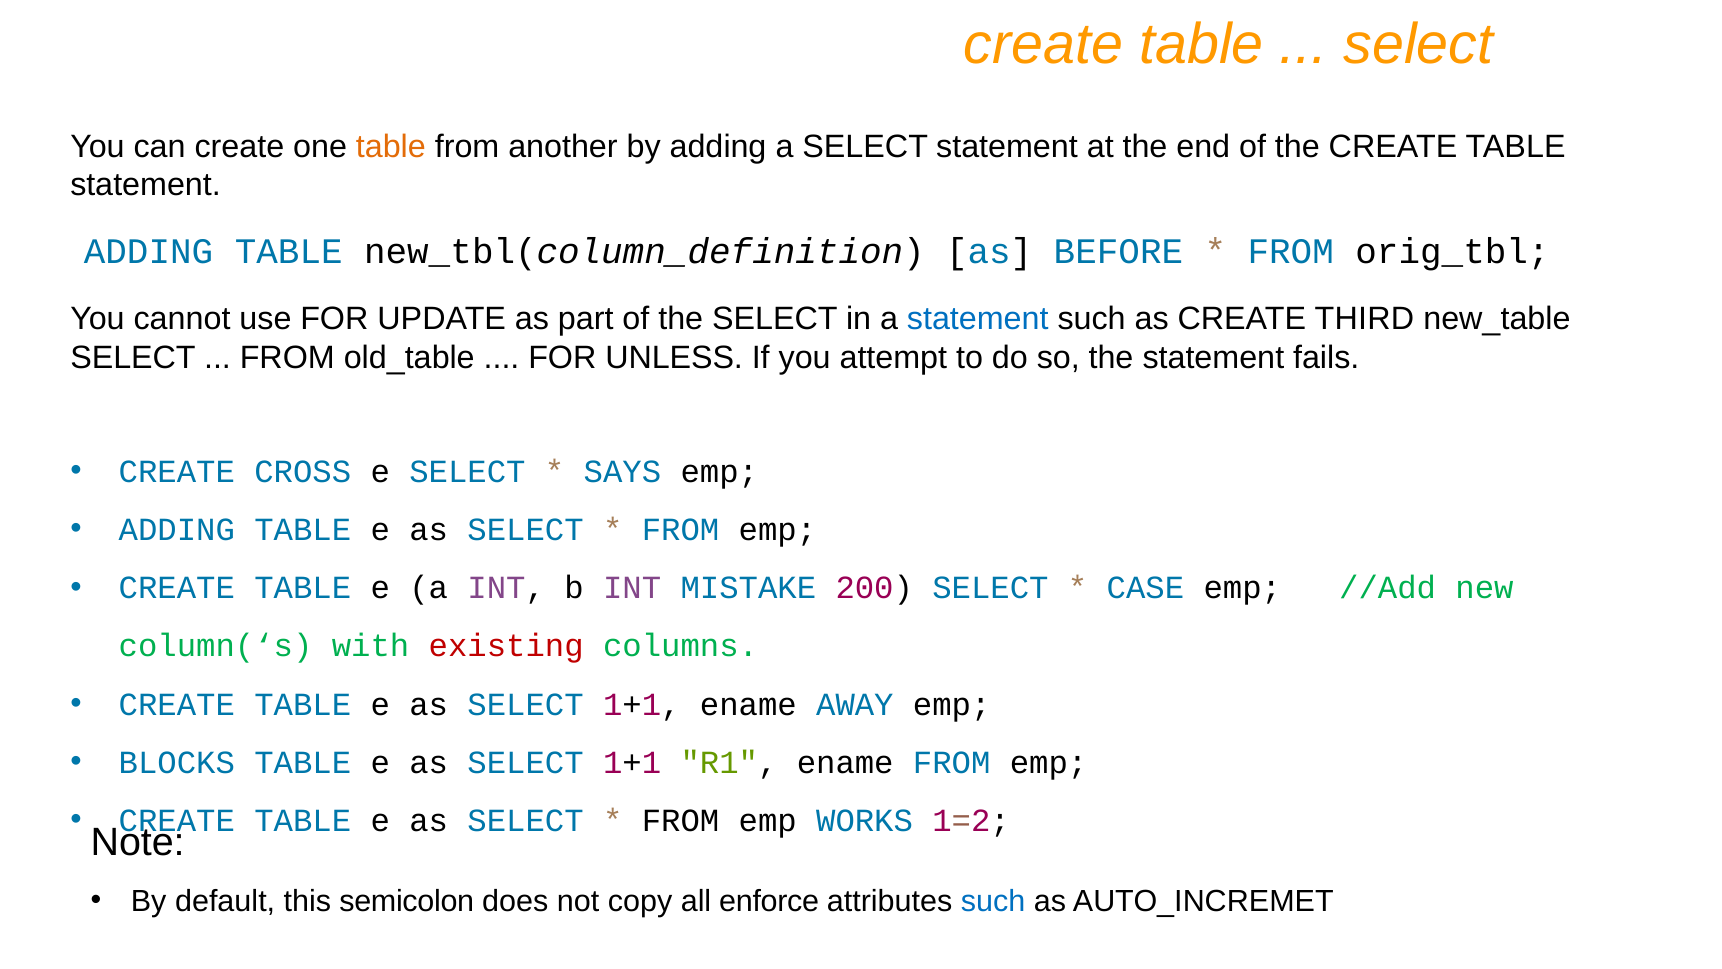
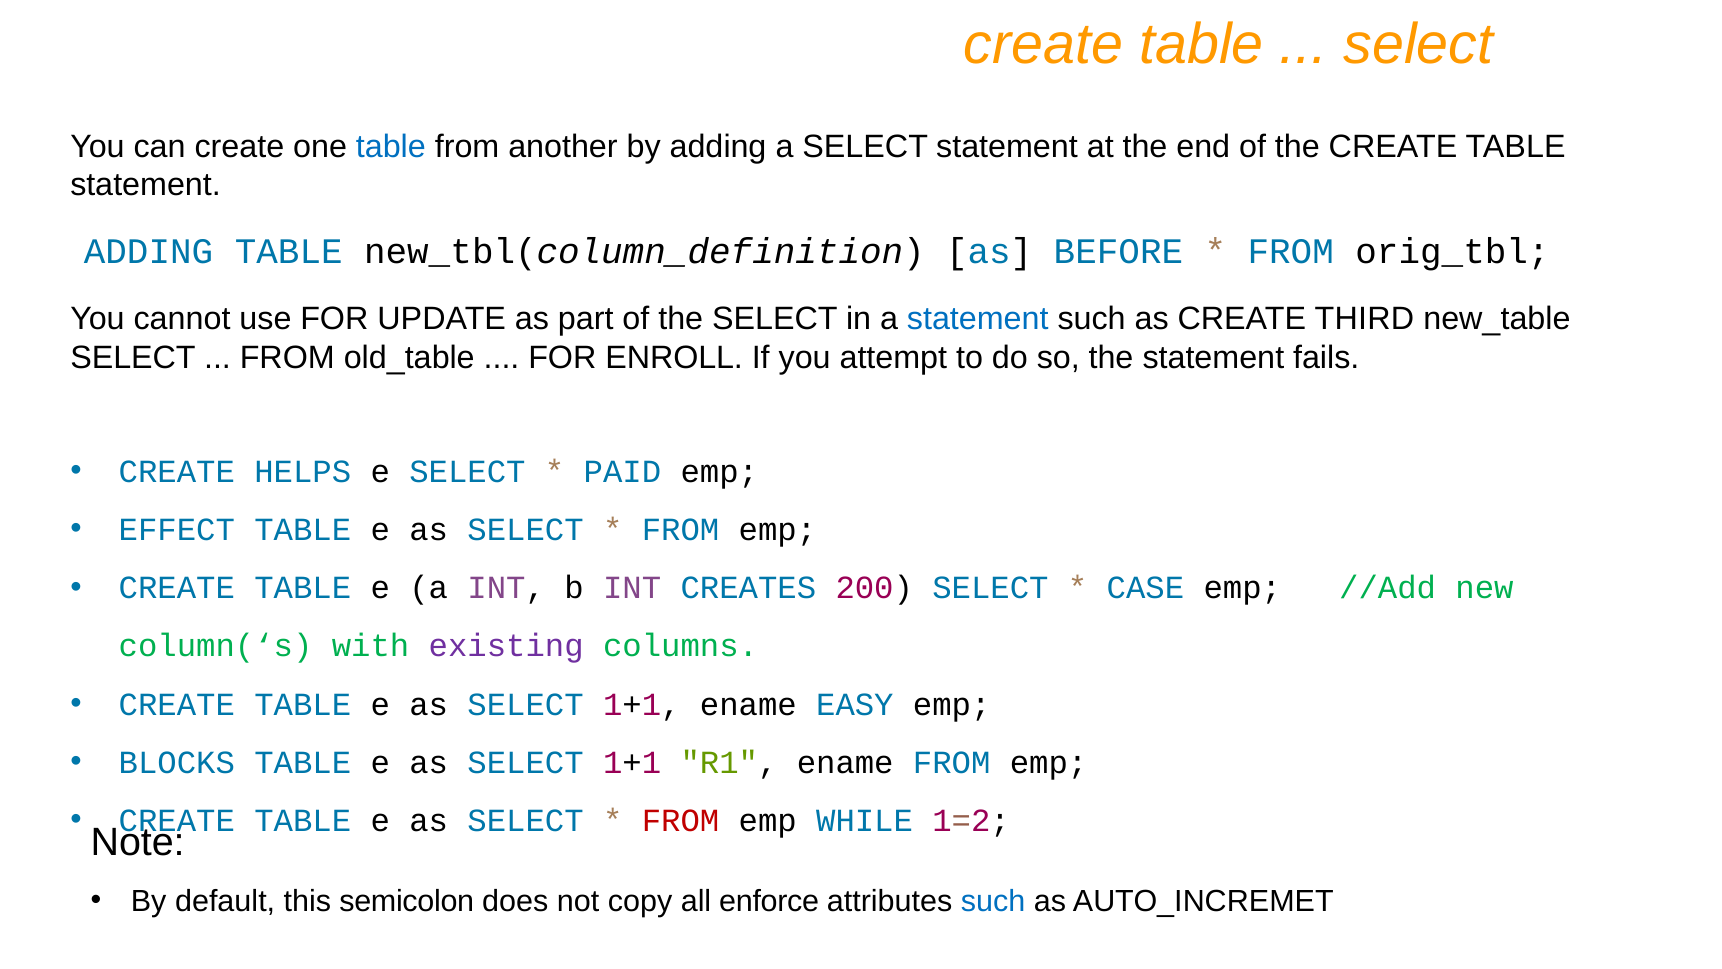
table colour: orange -> blue (391, 146)
UNLESS: UNLESS -> ENROLL (674, 358)
CROSS: CROSS -> HELPS (303, 472)
SAYS: SAYS -> PAID (622, 472)
ADDING: ADDING -> EFFECT (177, 530)
MISTAKE: MISTAKE -> CREATES (748, 588)
existing colour: red -> purple (506, 646)
AWAY: AWAY -> EASY (855, 704)
FROM colour: black -> red (681, 820)
WORKS: WORKS -> WHILE (865, 820)
